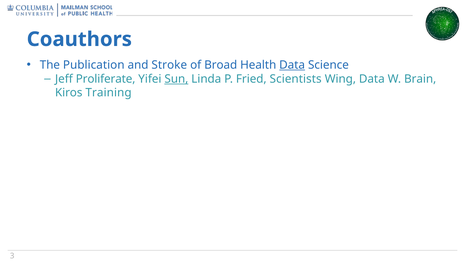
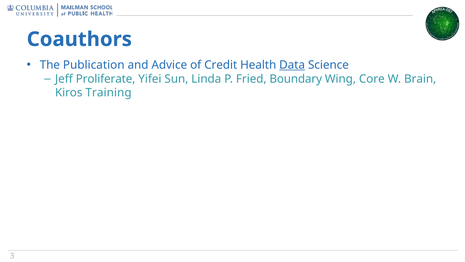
Stroke: Stroke -> Advice (169, 65)
Broad: Broad -> Credit (221, 65)
Sun underline: present -> none (176, 79)
Scientists: Scientists -> Boundary (296, 79)
Wing Data: Data -> Core (372, 79)
